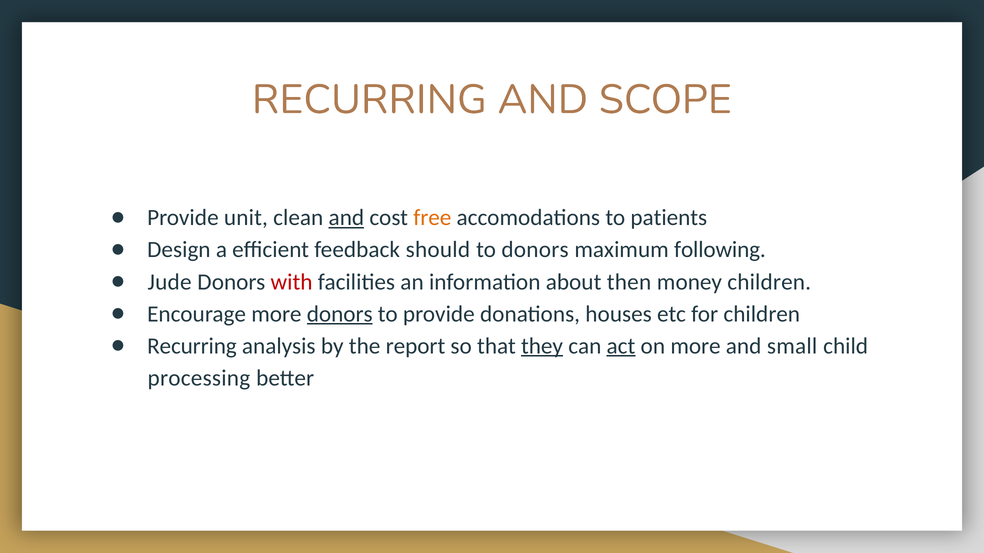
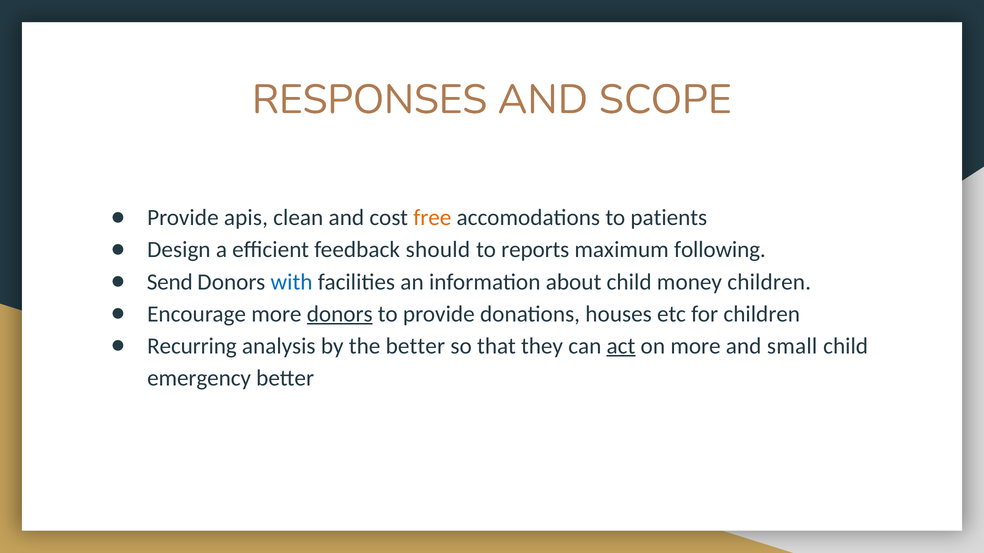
RECURRING: RECURRING -> RESPONSES (370, 100)
unit: unit -> apis (246, 218)
and underline: present -> none (346, 218)
to donors: donors -> reports (535, 250)
Jude: Jude -> Send (170, 282)
with colour: red -> blue (292, 282)
about then: then -> child (629, 282)
the report: report -> better (415, 346)
they underline: present -> none (542, 346)
processing: processing -> emergency (199, 378)
